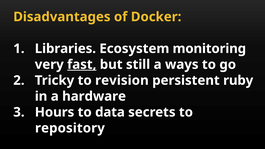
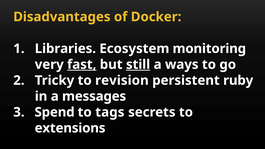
still underline: none -> present (138, 65)
hardware: hardware -> messages (94, 96)
Hours: Hours -> Spend (55, 112)
data: data -> tags (110, 112)
repository: repository -> extensions (70, 128)
